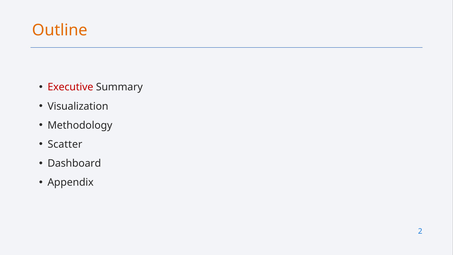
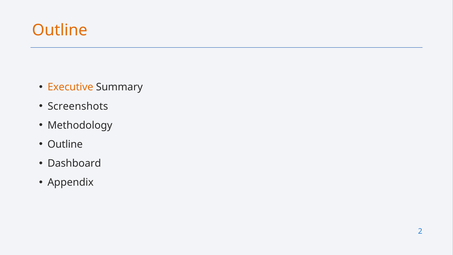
Executive colour: red -> orange (70, 87)
Visualization: Visualization -> Screenshots (78, 106)
Scatter: Scatter -> Outline (65, 144)
